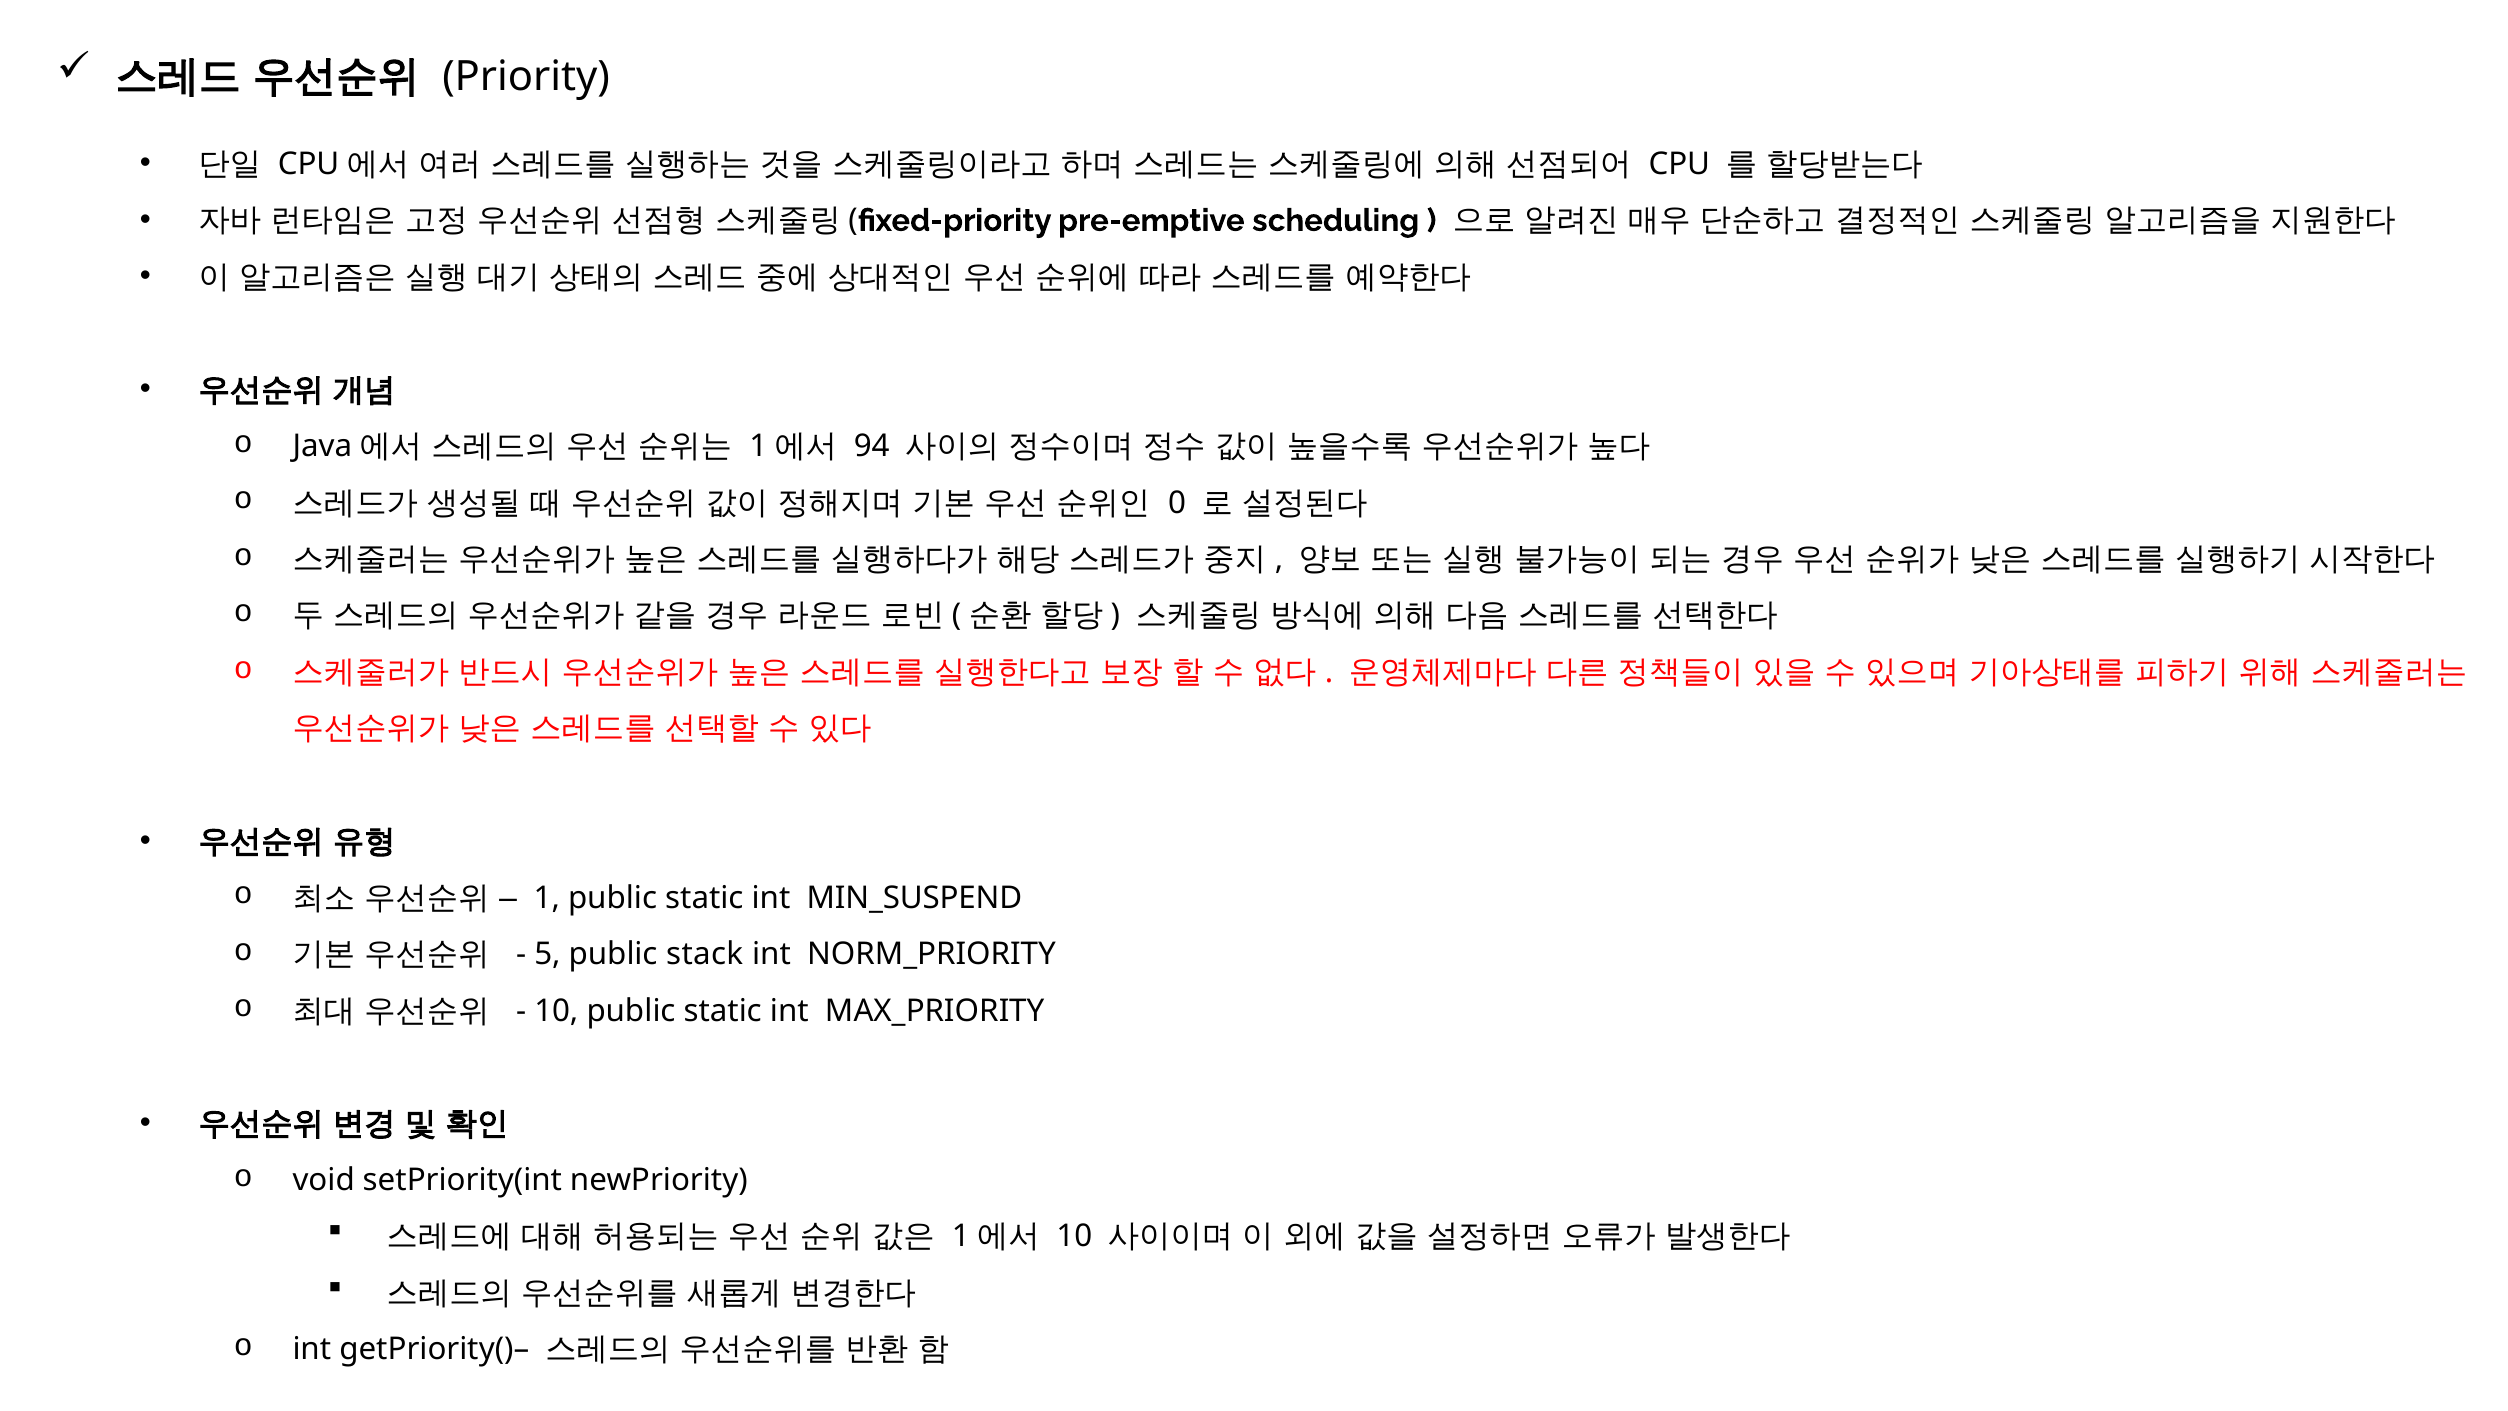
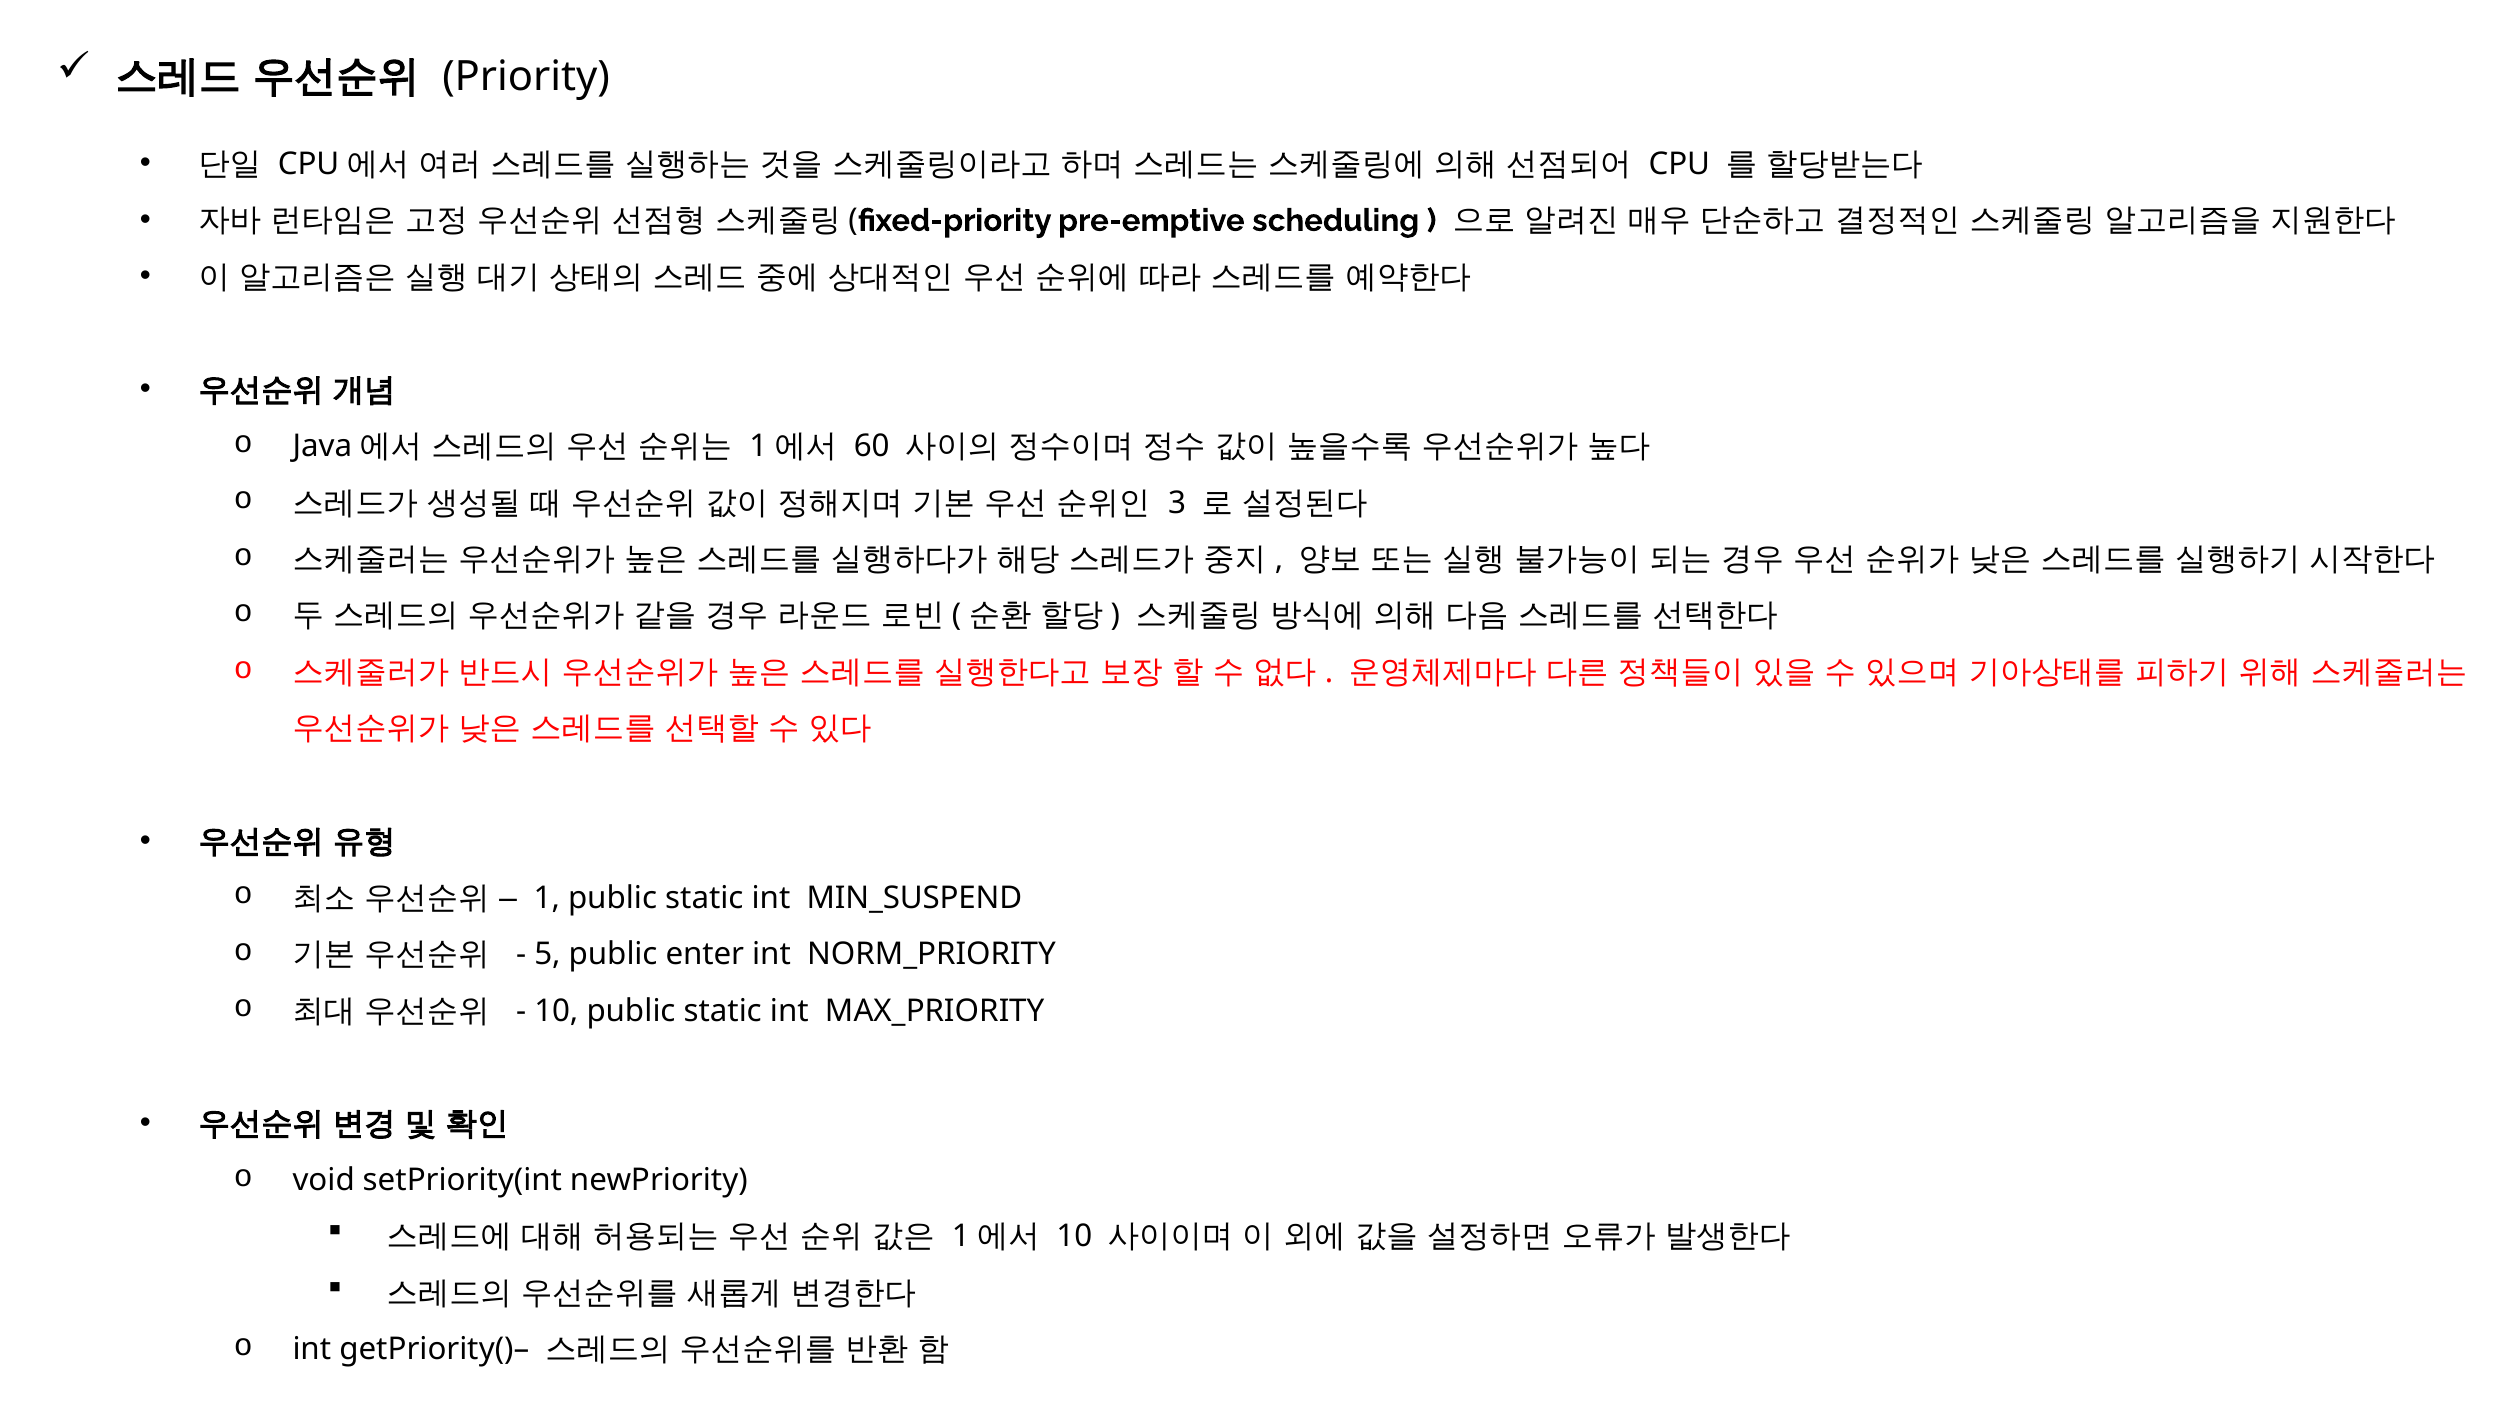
94: 94 -> 60 (872, 446)
0: 0 -> 3 (1177, 503)
stack: stack -> enter (705, 954)
